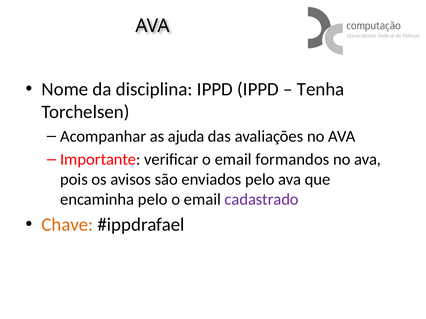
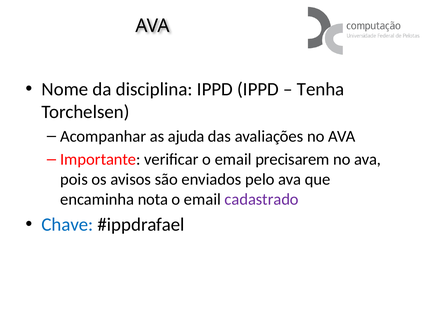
formandos: formandos -> precisarem (292, 160)
encaminha pelo: pelo -> nota (153, 200)
Chave colour: orange -> blue (67, 225)
